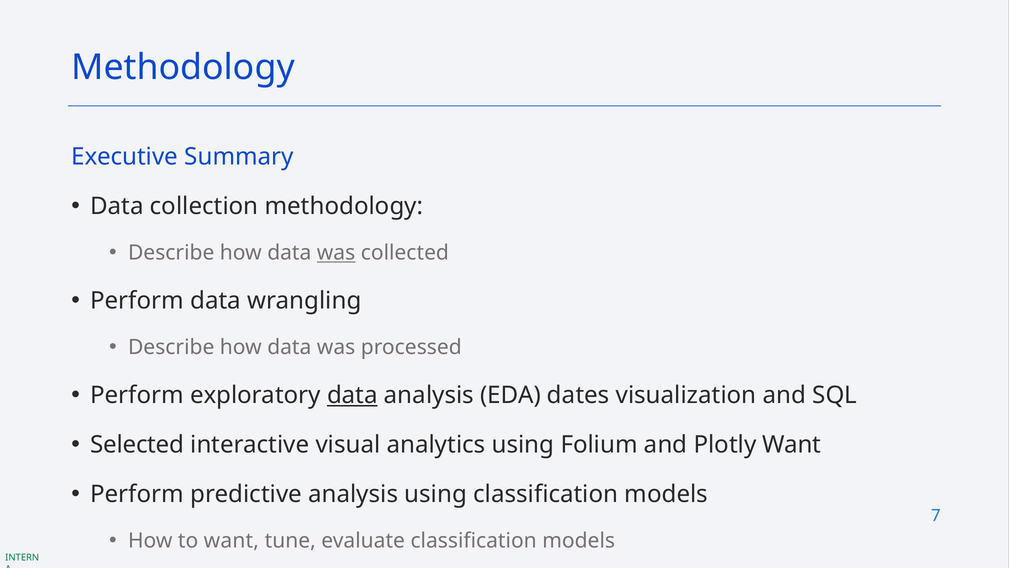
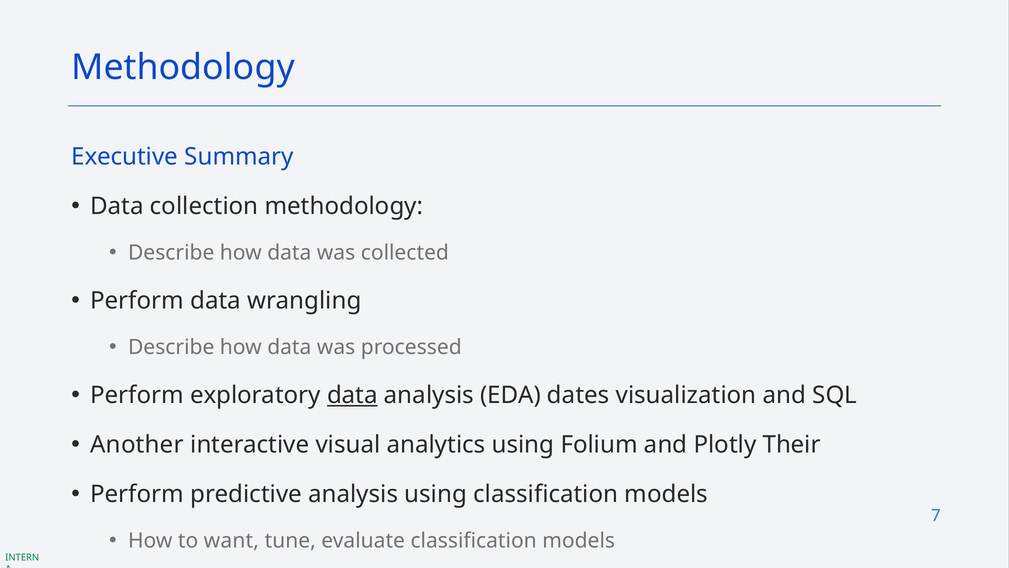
was underline: present -> none (336, 253)
Selected: Selected -> Another (137, 444)
Plotly Want: Want -> Their (792, 444)
